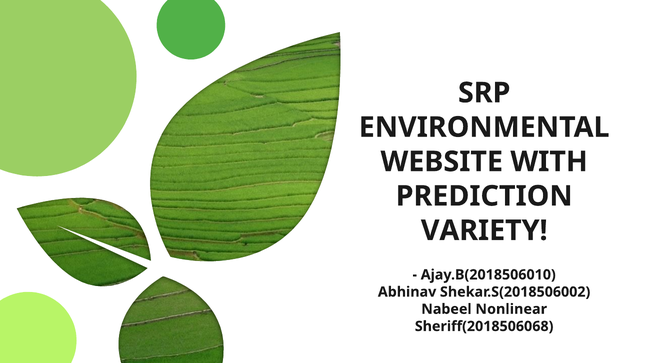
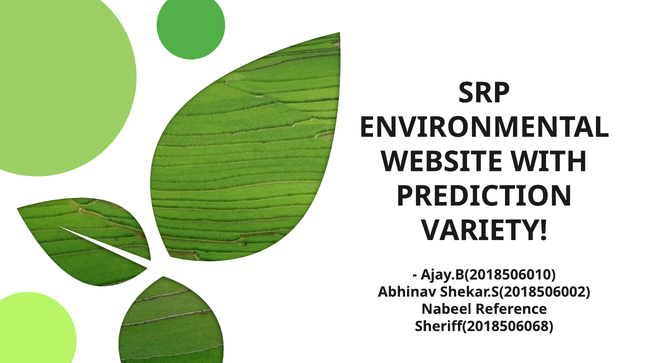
Nonlinear: Nonlinear -> Reference (511, 309)
